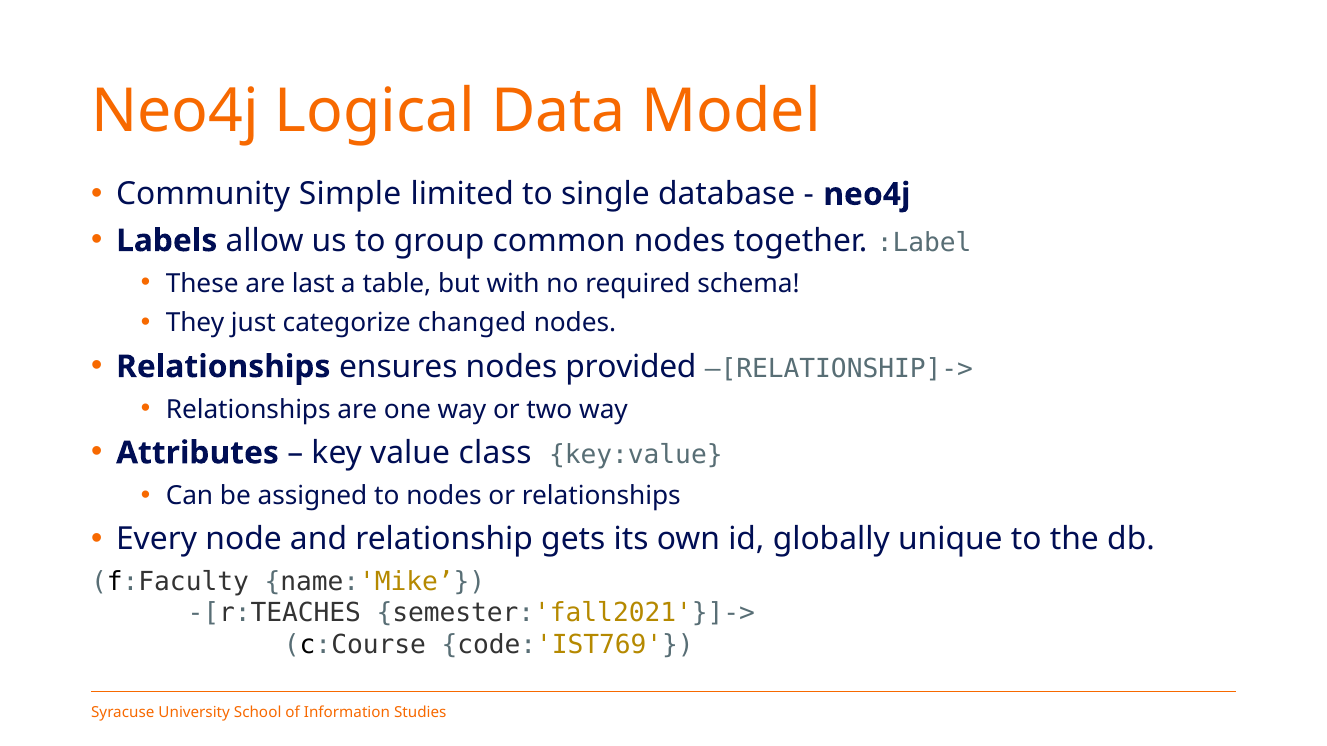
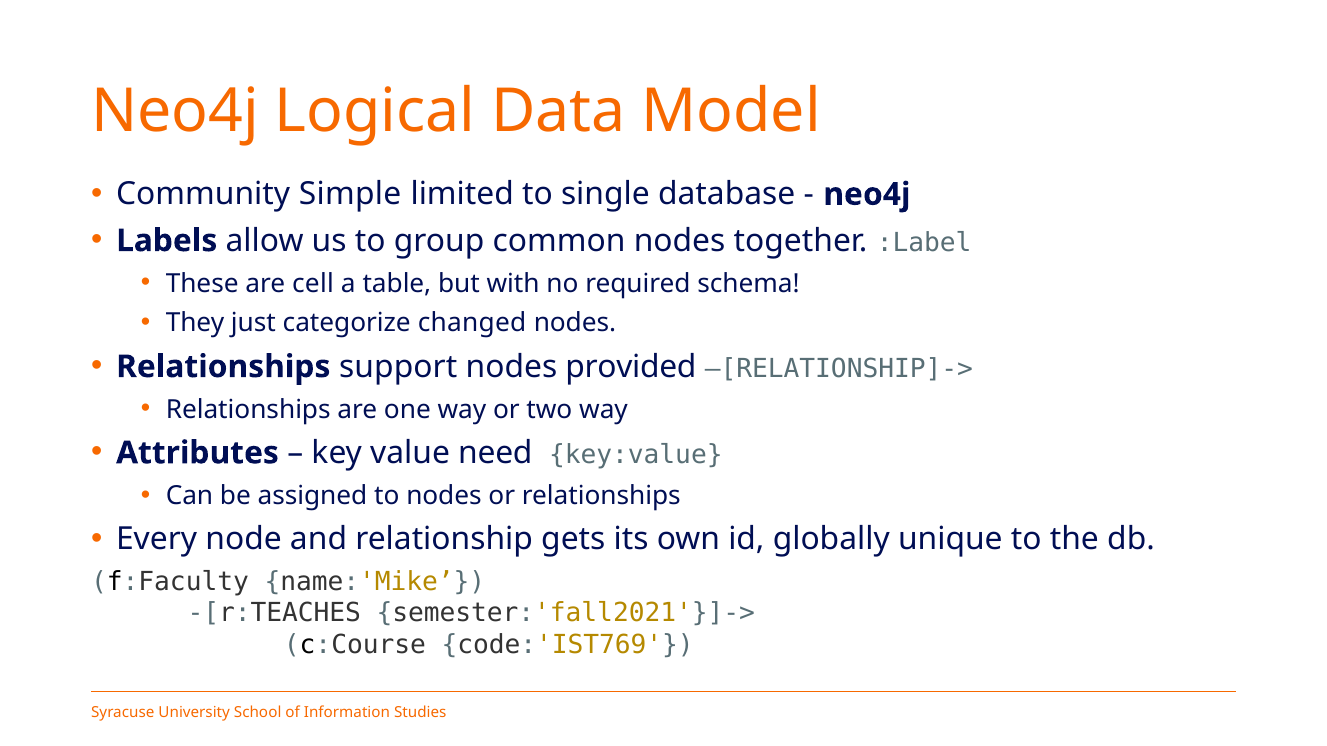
last: last -> cell (313, 284)
ensures: ensures -> support (398, 367)
class: class -> need (495, 453)
